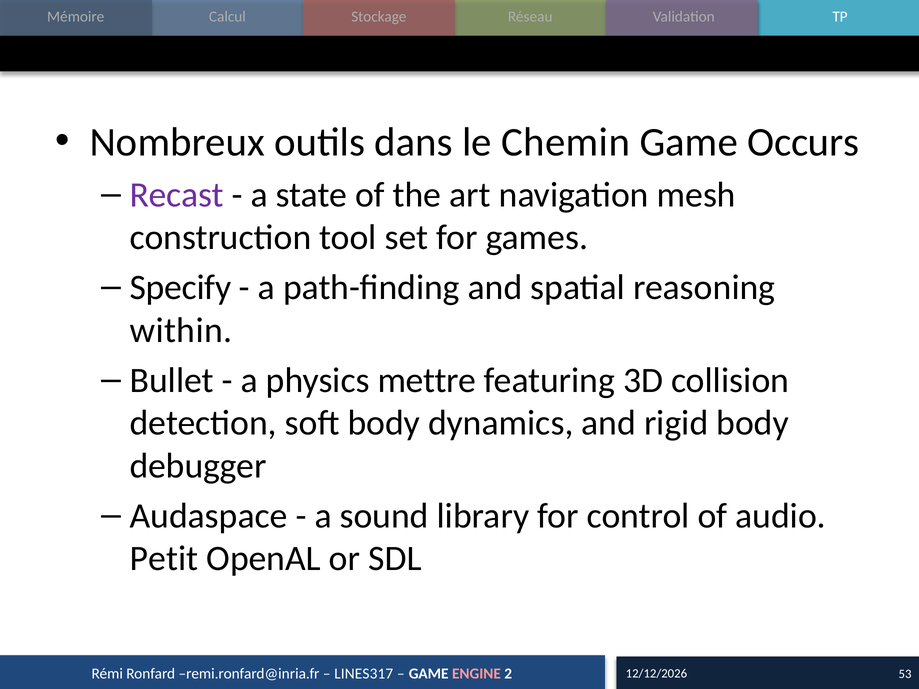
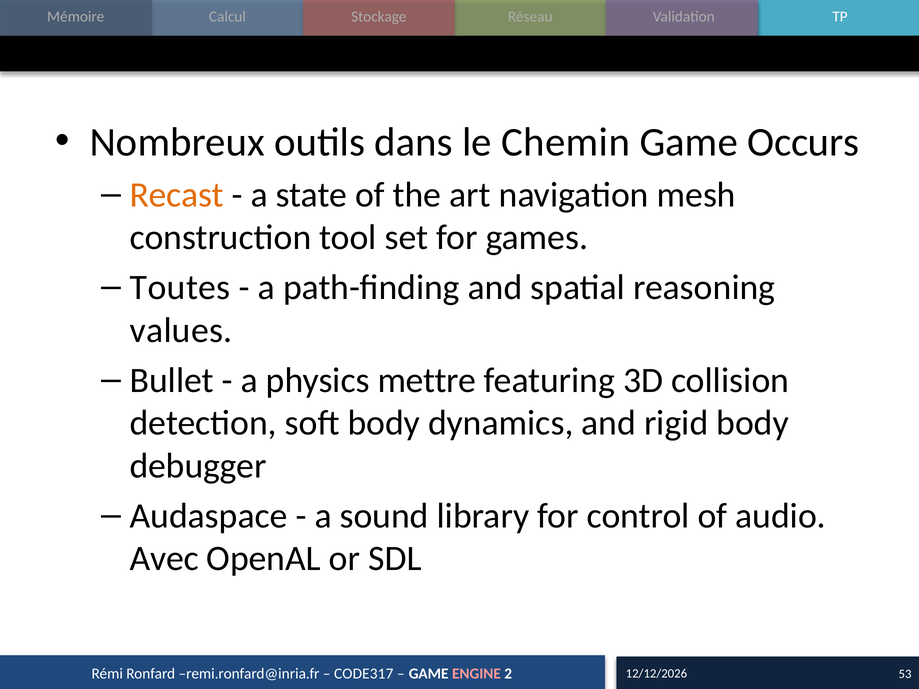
Recast colour: purple -> orange (177, 195)
Specify: Specify -> Toutes (180, 288)
within: within -> values (181, 330)
Petit: Petit -> Avec (164, 559)
LINES317: LINES317 -> CODE317 (364, 674)
